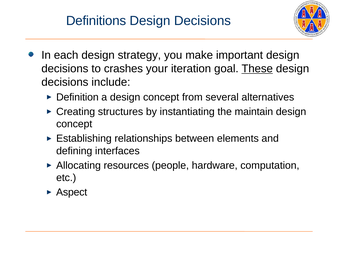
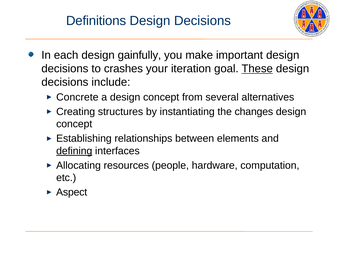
strategy: strategy -> gainfully (139, 55)
Definition: Definition -> Concrete (77, 97)
maintain: maintain -> changes (254, 111)
defining underline: none -> present (74, 151)
